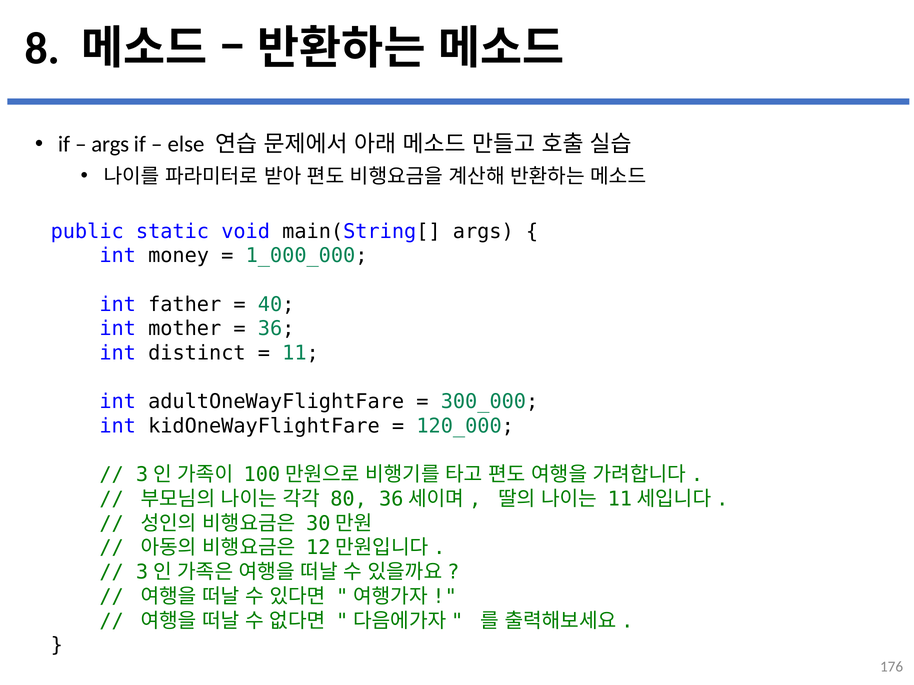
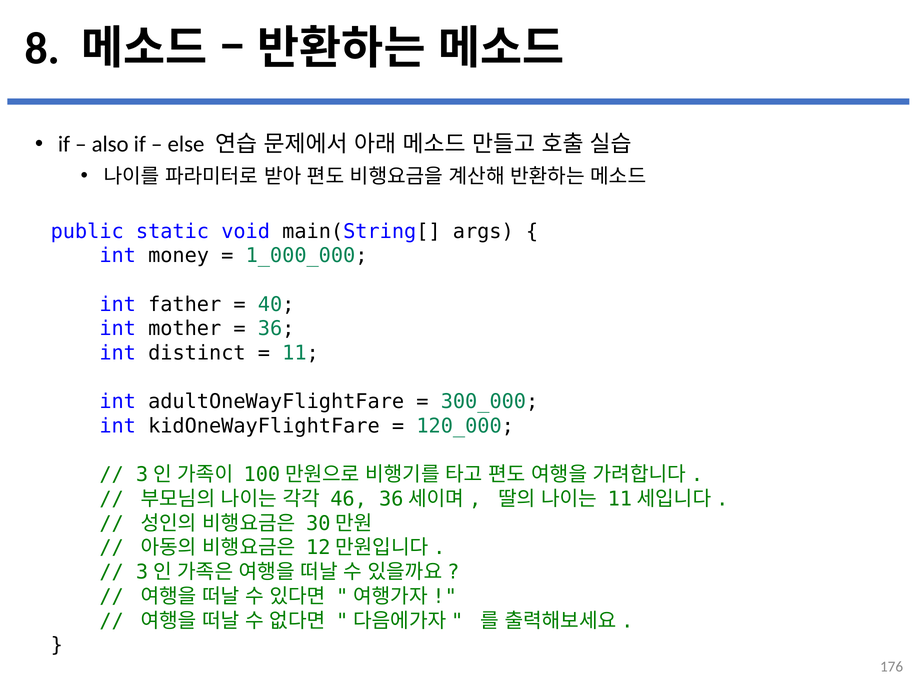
args: args -> also (110, 144)
80: 80 -> 46 (349, 499)
